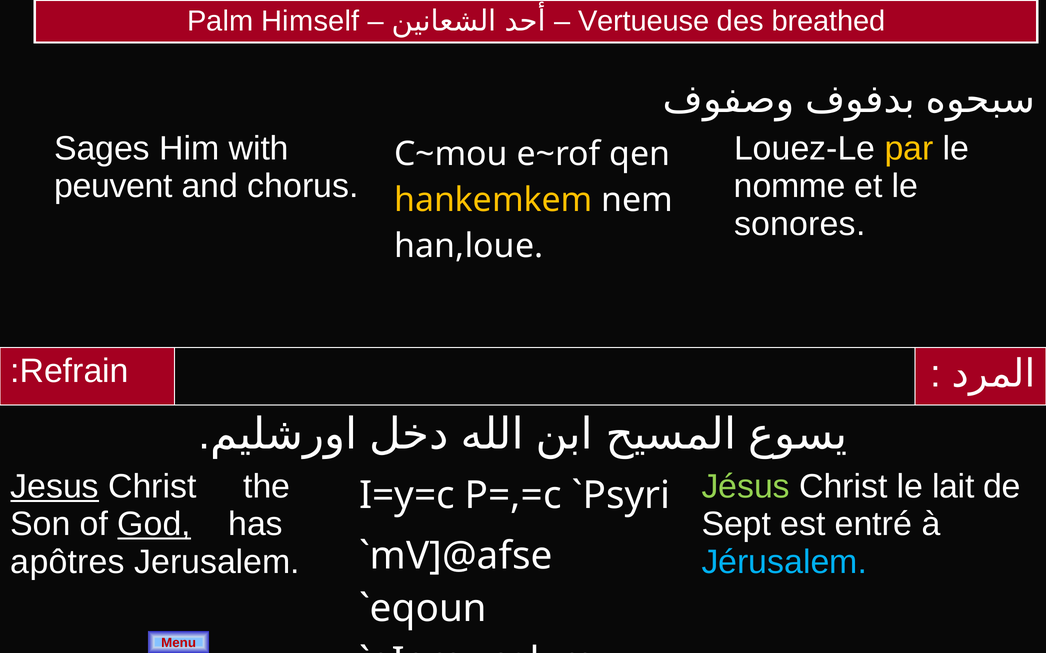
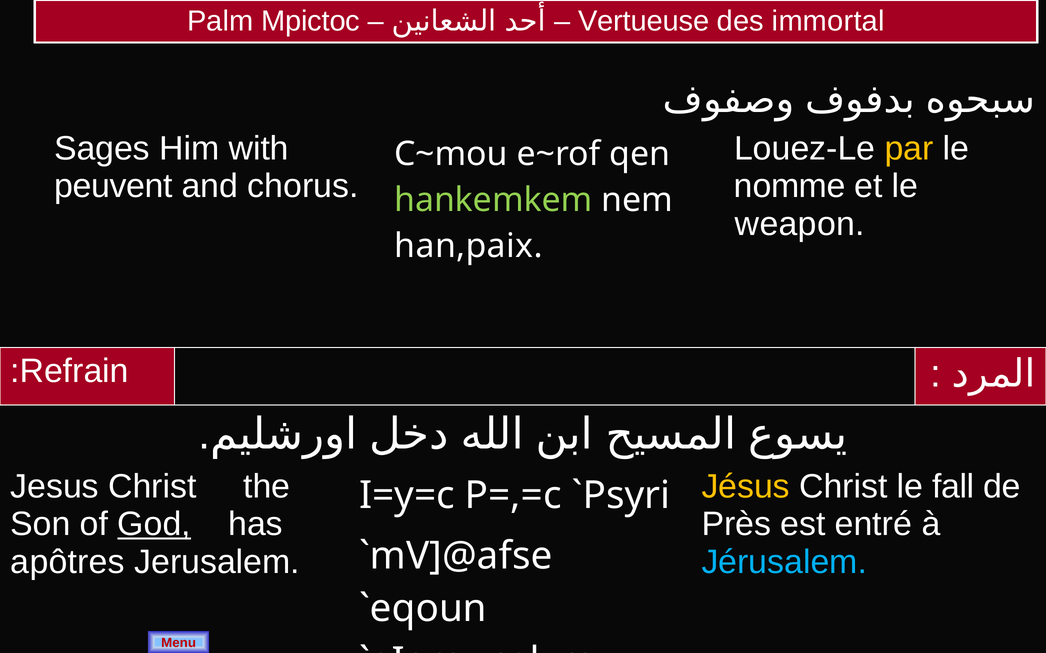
Himself: Himself -> Mpictoc (311, 21)
breathed: breathed -> immortal (828, 21)
hankemkem colour: yellow -> light green (493, 200)
sonores: sonores -> weapon (800, 224)
han,loue: han,loue -> han,paix (469, 246)
Jesus underline: present -> none (55, 487)
Jésus colour: light green -> yellow (746, 487)
lait: lait -> fall (953, 487)
Sept: Sept -> Près (736, 525)
